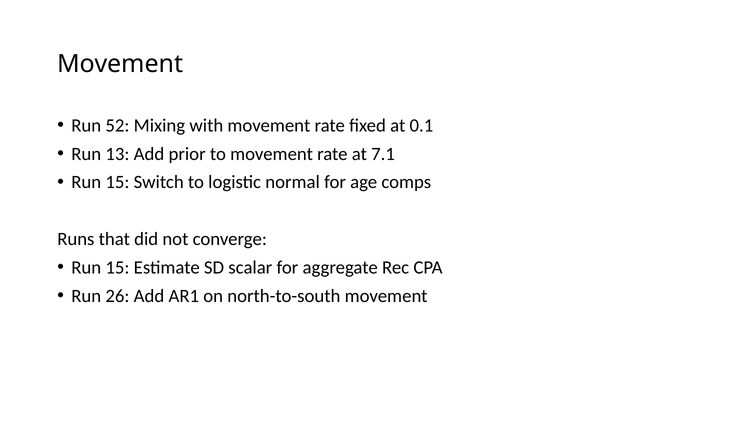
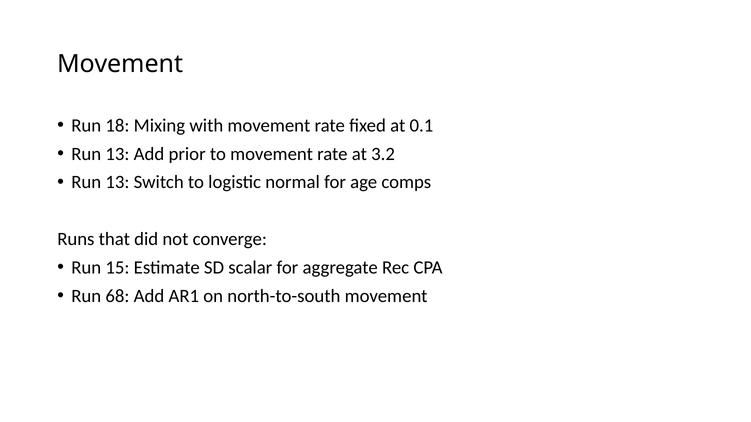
52: 52 -> 18 (117, 126)
7.1: 7.1 -> 3.2 (383, 154)
15: 15 -> 13 (117, 182)
26: 26 -> 68 (117, 296)
